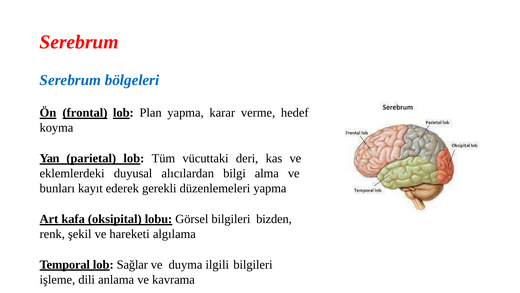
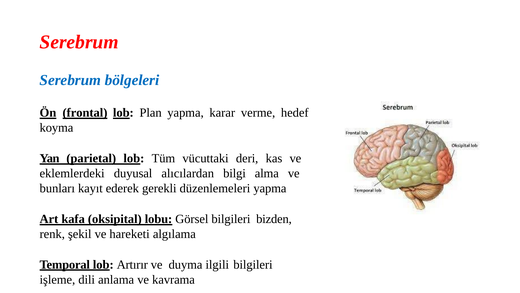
Sağlar: Sağlar -> Artırır (132, 264)
